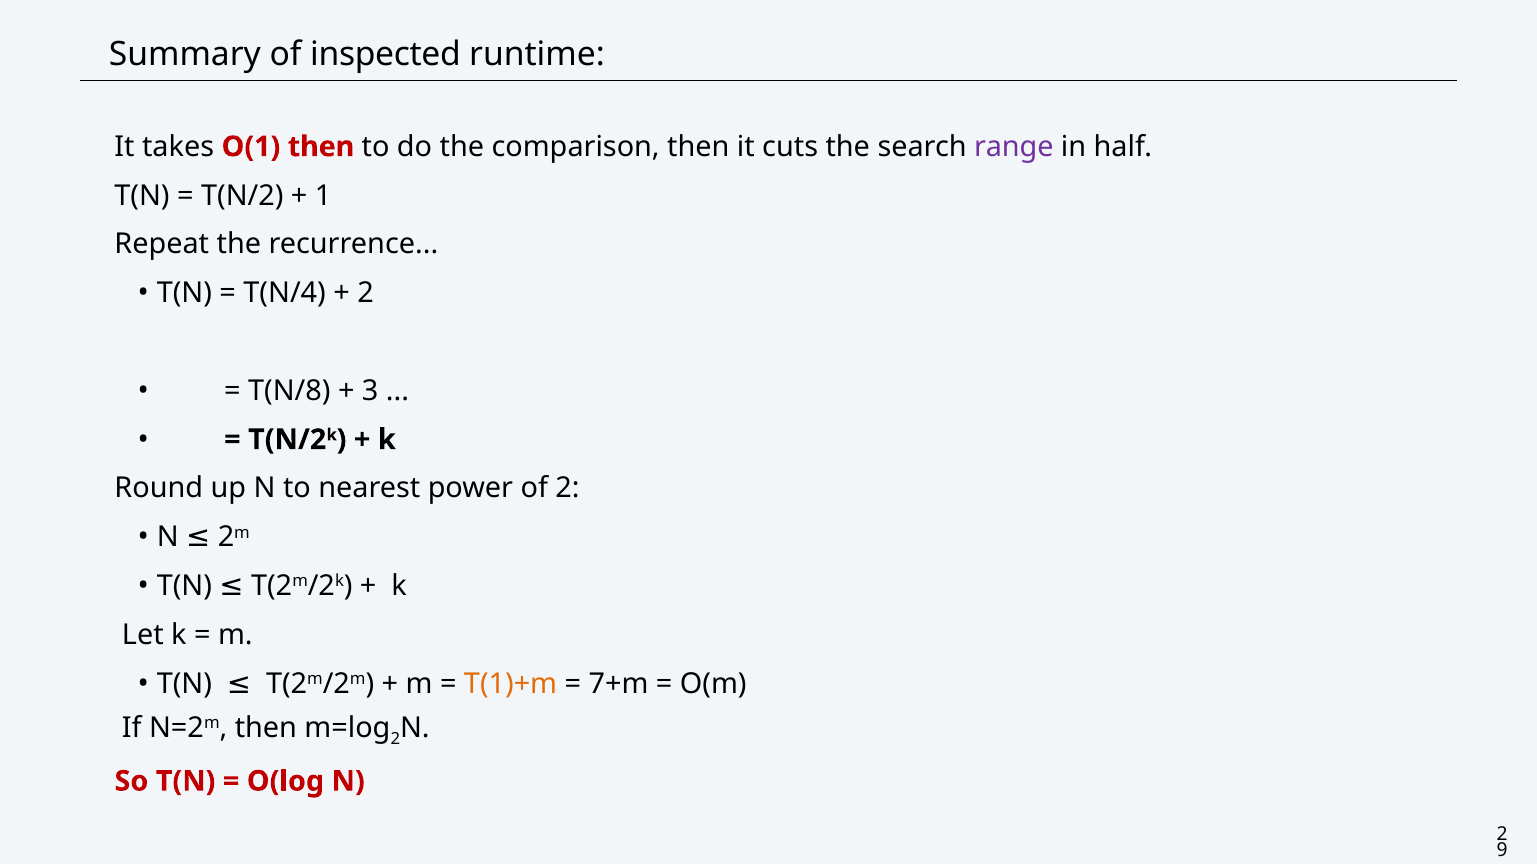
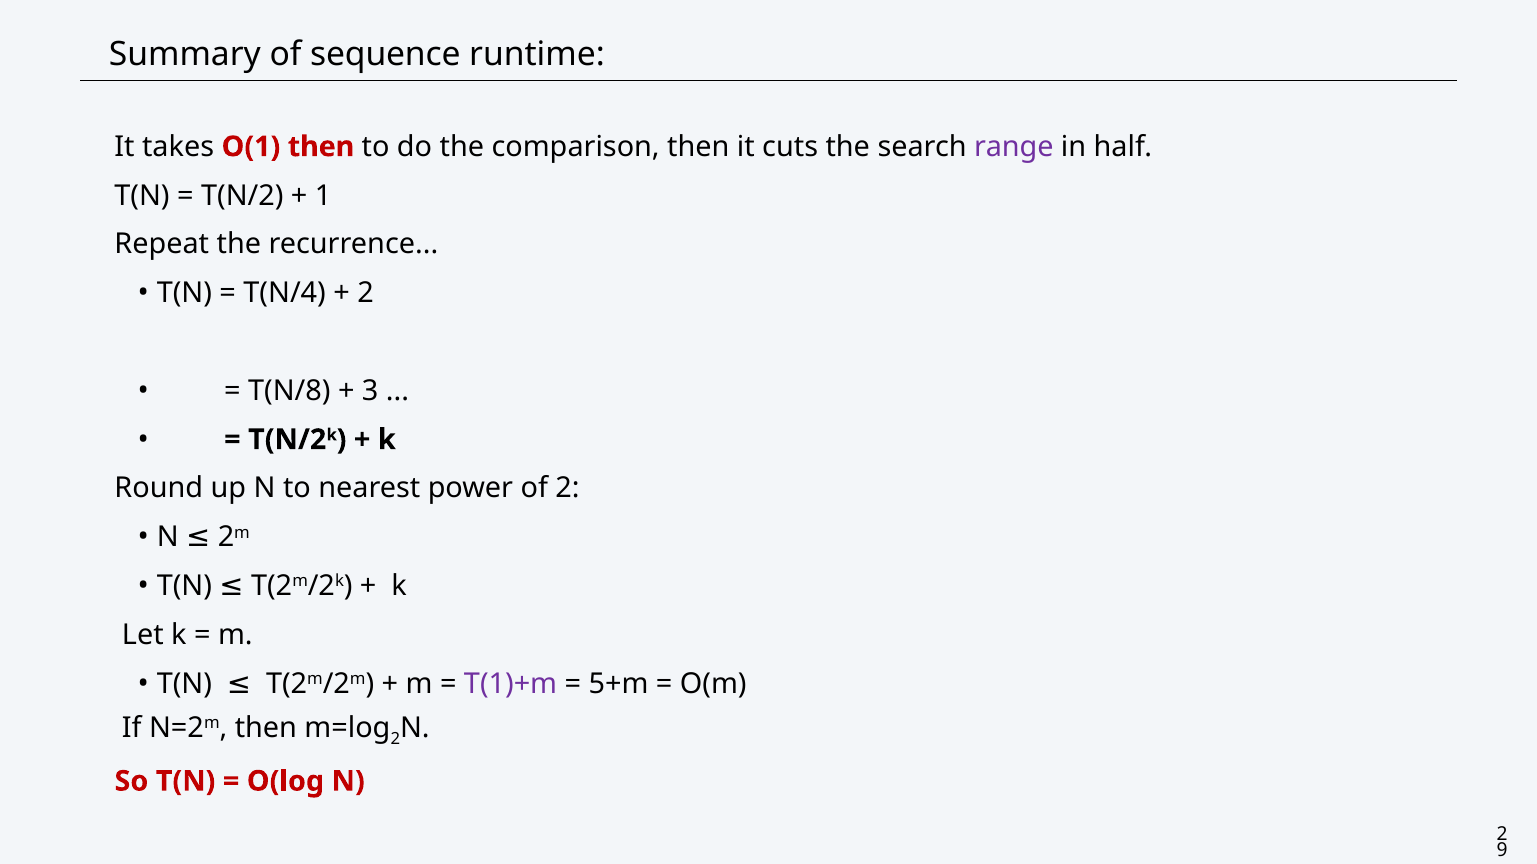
inspected: inspected -> sequence (385, 55)
T(1)+m colour: orange -> purple (511, 684)
7+m: 7+m -> 5+m (619, 684)
